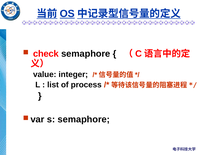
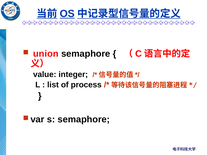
check: check -> union (46, 54)
